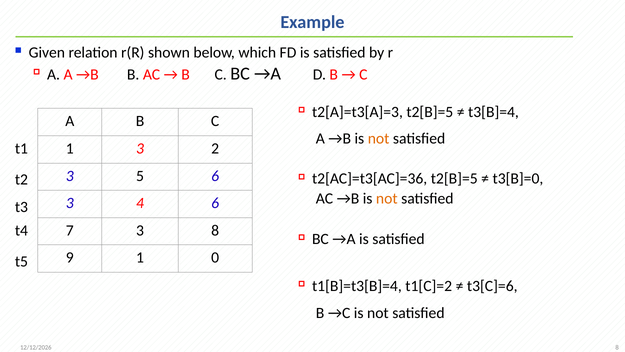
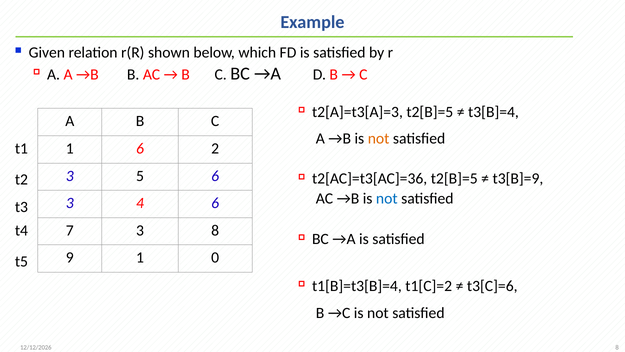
1 3: 3 -> 6 (140, 148)
t3[B]=0: t3[B]=0 -> t3[B]=9 (518, 178)
not colour: orange -> blue (387, 198)
